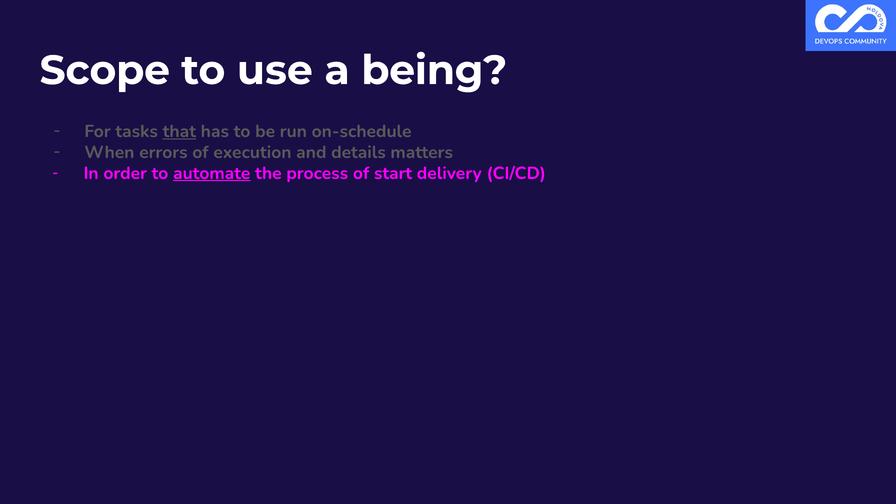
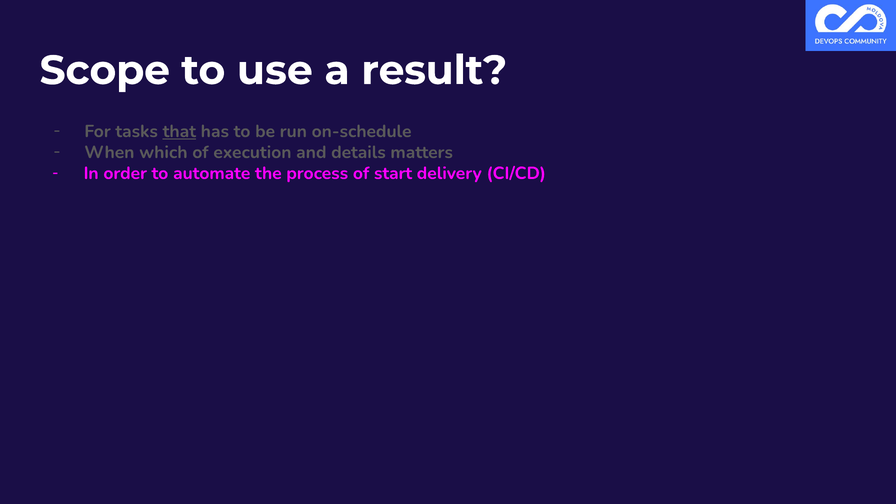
being: being -> result (434, 71)
errors: errors -> which (163, 152)
automate underline: present -> none (212, 173)
